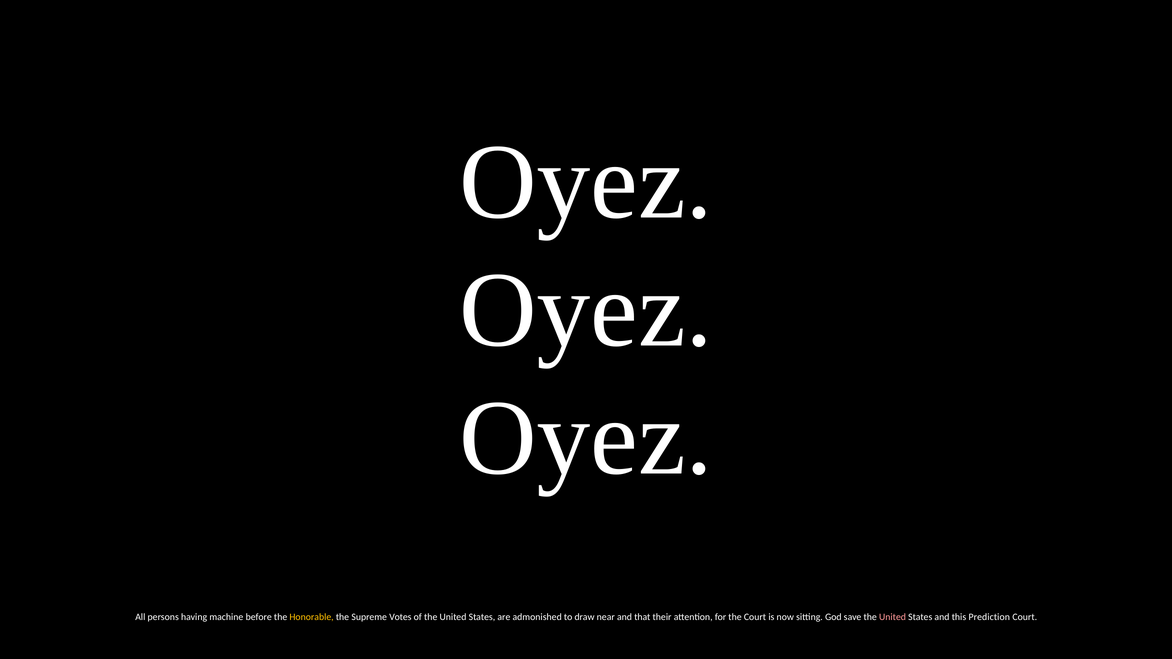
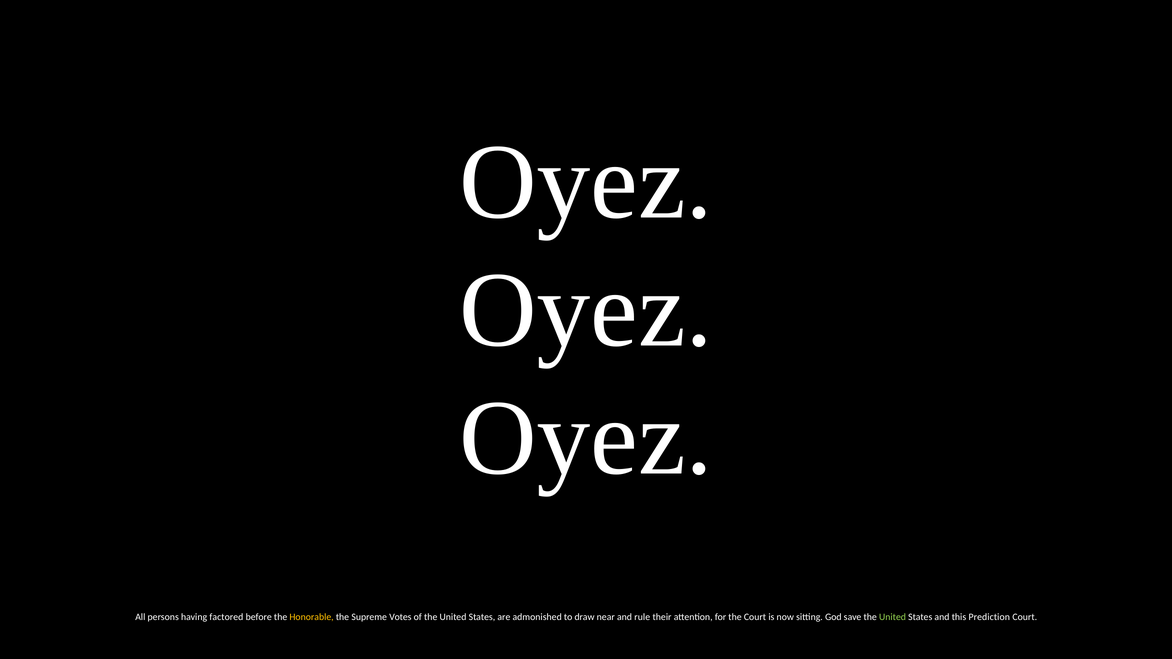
machine: machine -> factored (226, 617)
that: that -> rule (642, 617)
United colour: pink -> light green (893, 617)
